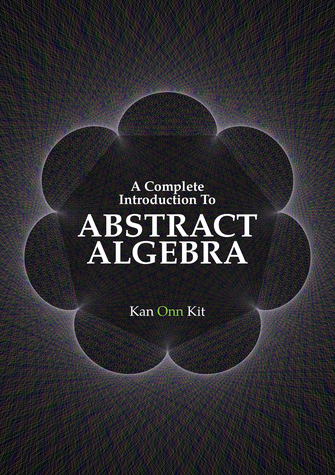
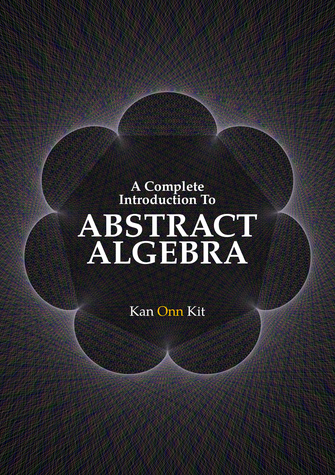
Onn colour: light green -> yellow (171, 312)
